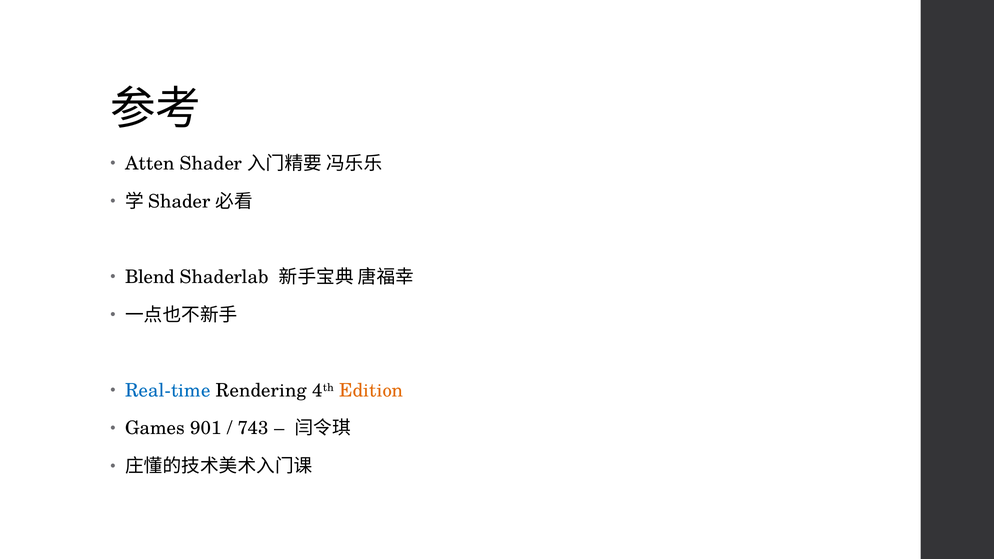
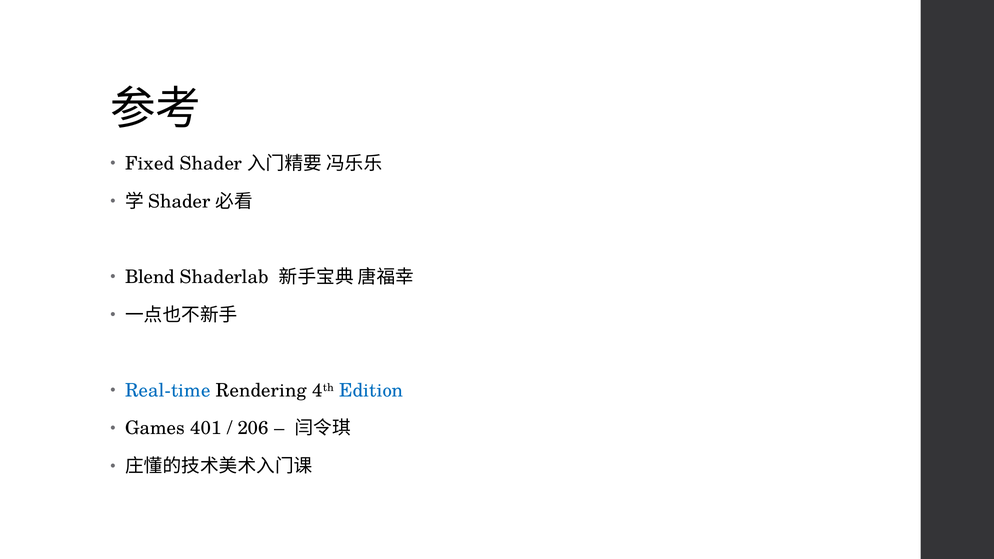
Atten: Atten -> Fixed (150, 164)
Edition colour: orange -> blue (371, 391)
901: 901 -> 401 (206, 428)
743: 743 -> 206 (253, 428)
